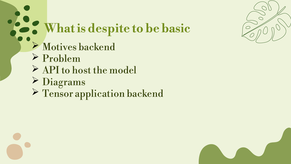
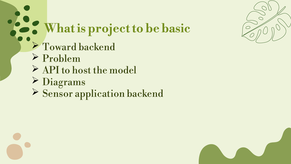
despite: despite -> project (109, 28)
Motives: Motives -> Toward (60, 47)
Tensor: Tensor -> Sensor (58, 94)
